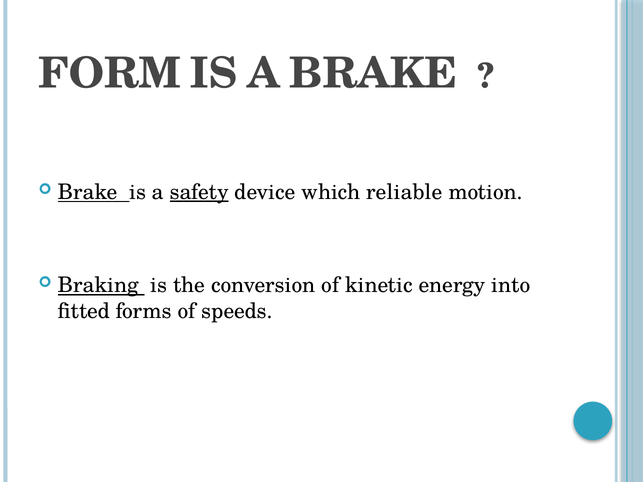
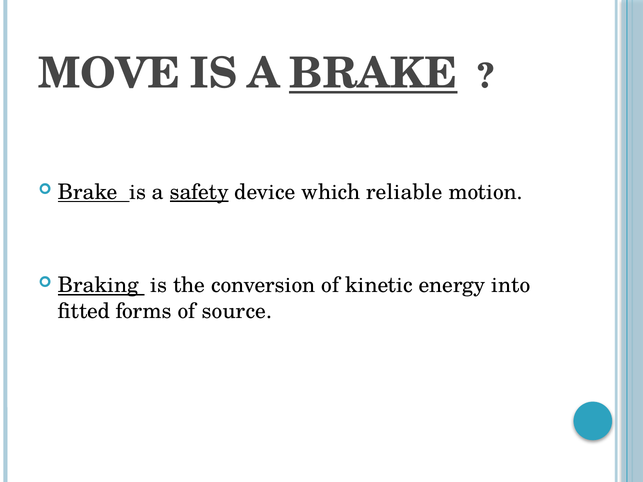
FORM: FORM -> MOVE (109, 74)
BRAKE underline: none -> present (373, 74)
speeds: speeds -> source (237, 311)
